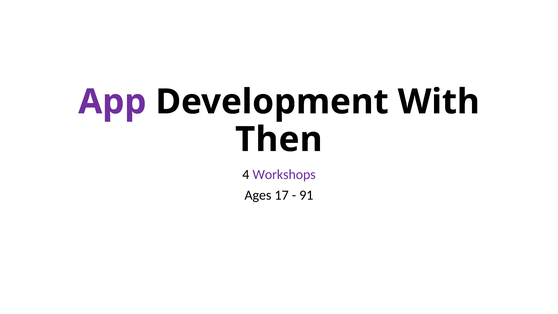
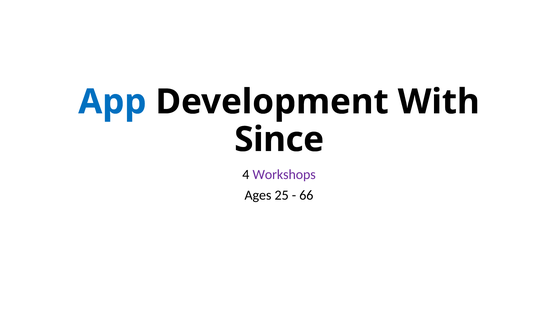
App colour: purple -> blue (112, 102)
Then: Then -> Since (279, 139)
17: 17 -> 25 (282, 195)
91: 91 -> 66 (306, 195)
